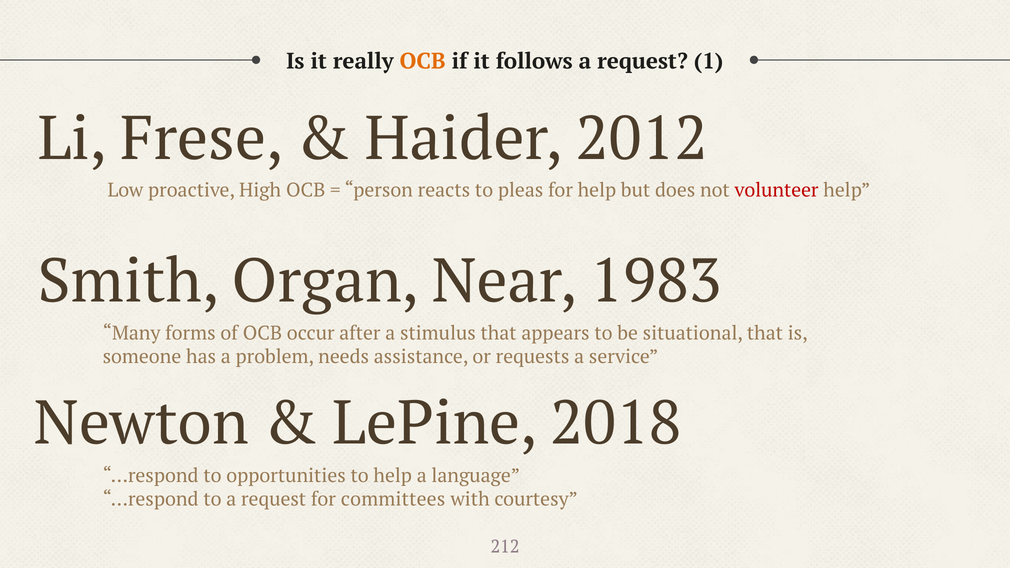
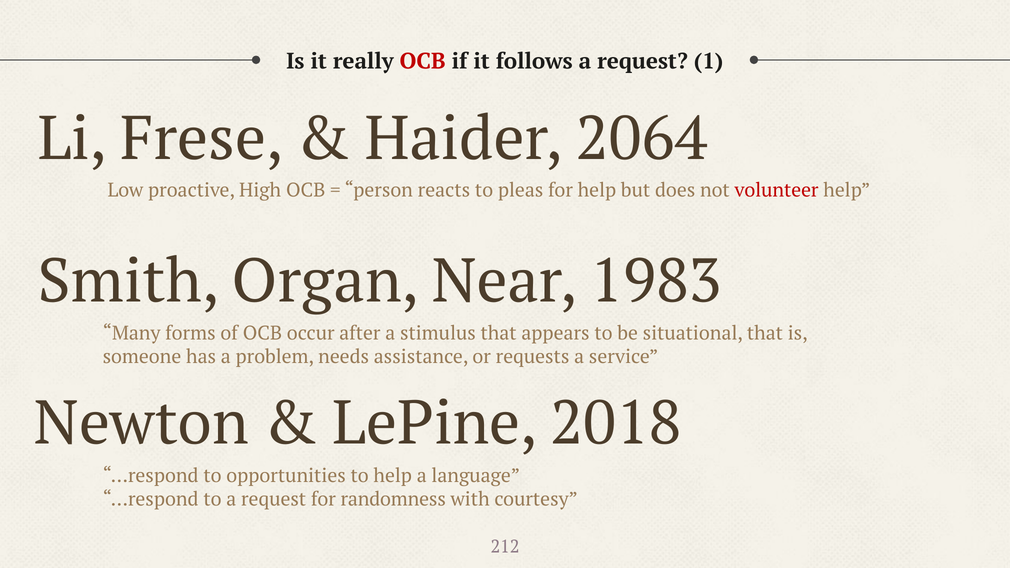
OCB colour: orange -> red (423, 61)
2012: 2012 -> 2064 (642, 139)
committees: committees -> randomness (393, 499)
